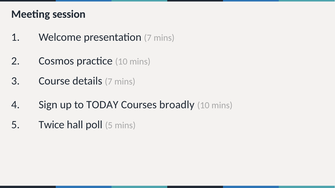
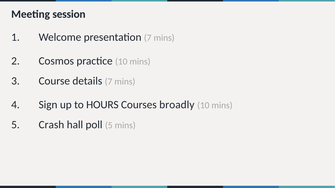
TODAY: TODAY -> HOURS (102, 105)
Twice: Twice -> Crash (51, 125)
